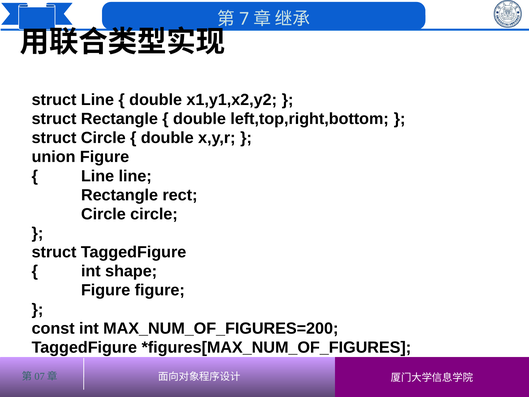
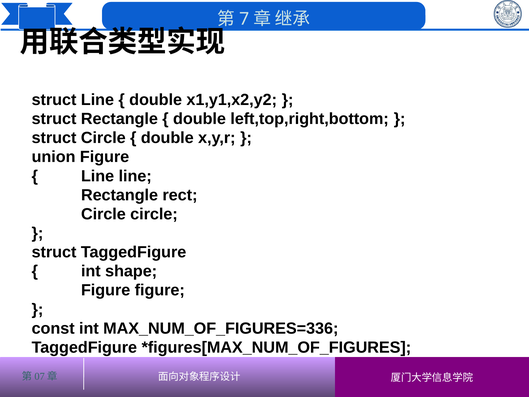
MAX_NUM_OF_FIGURES=200: MAX_NUM_OF_FIGURES=200 -> MAX_NUM_OF_FIGURES=336 (221, 328)
